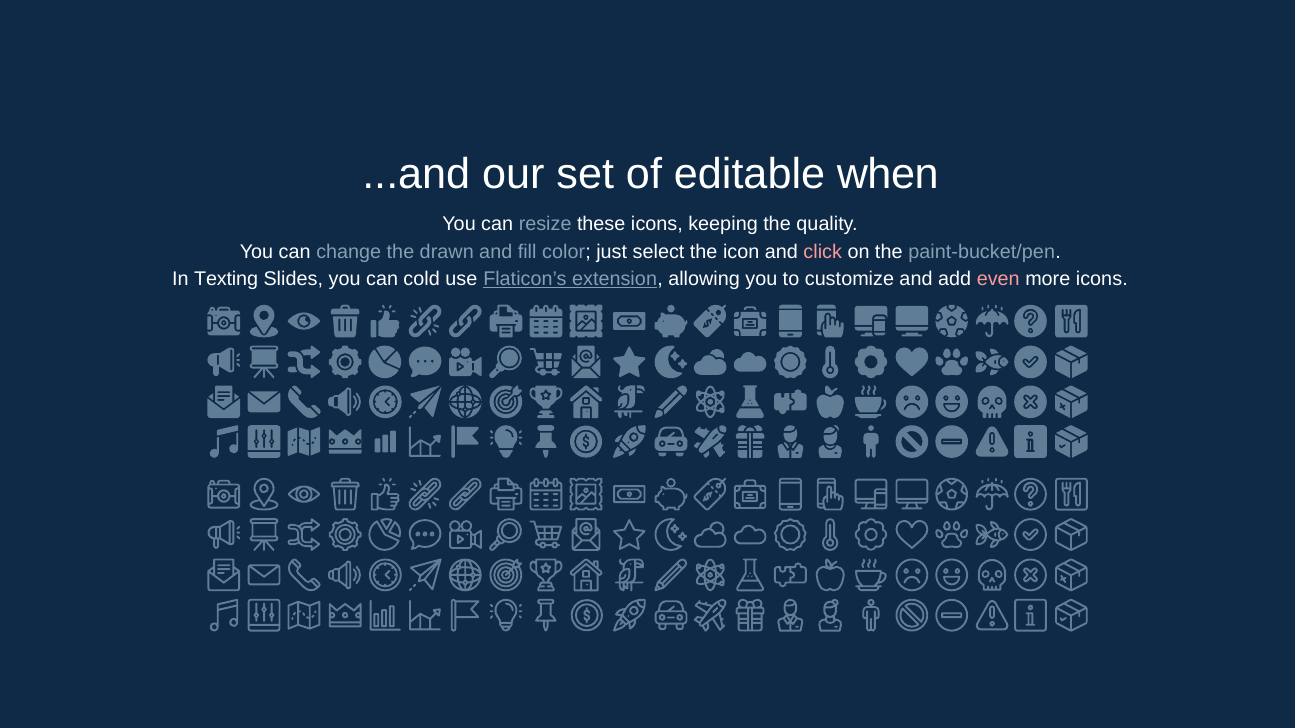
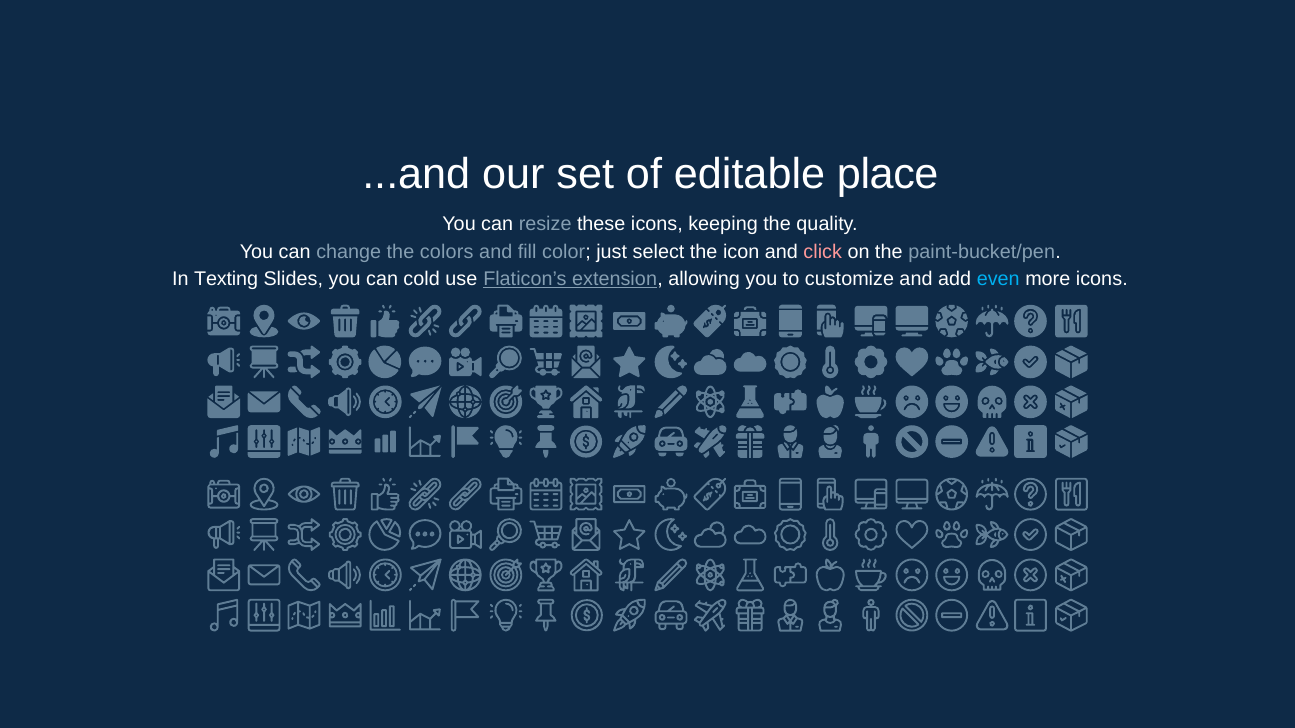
when: when -> place (888, 174)
drawn: drawn -> colors (447, 252)
even colour: pink -> light blue (998, 279)
